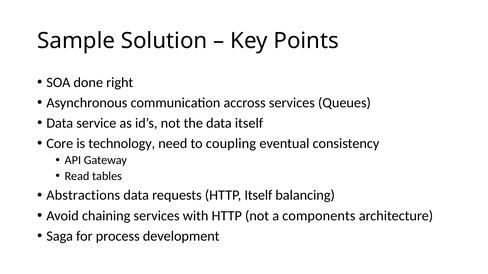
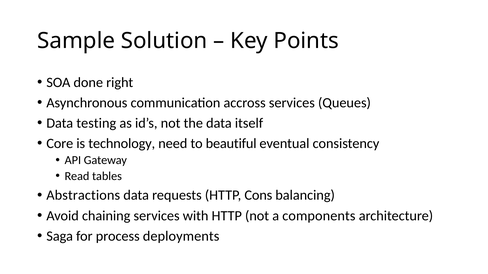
service: service -> testing (96, 123)
coupling: coupling -> beautiful (231, 144)
HTTP Itself: Itself -> Cons (258, 196)
development: development -> deployments (181, 236)
